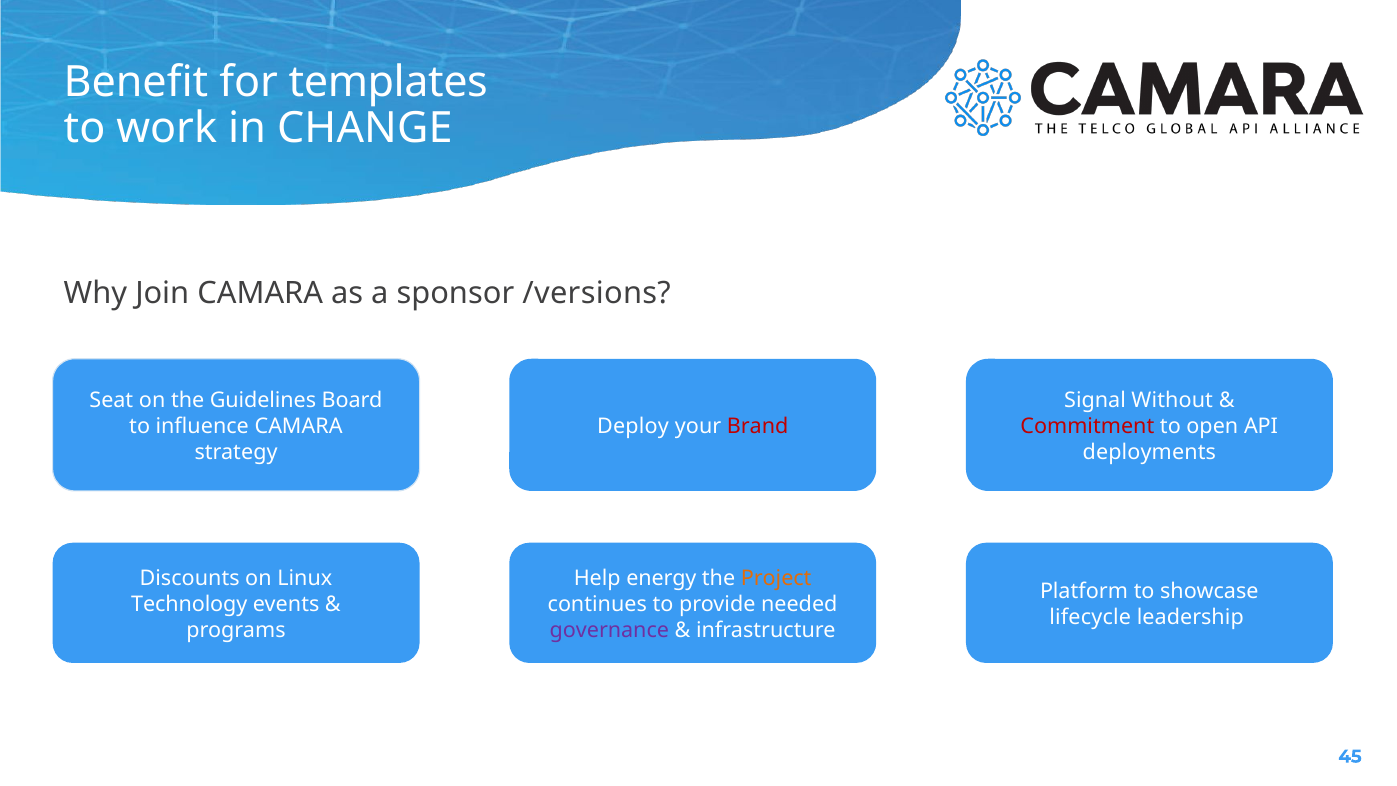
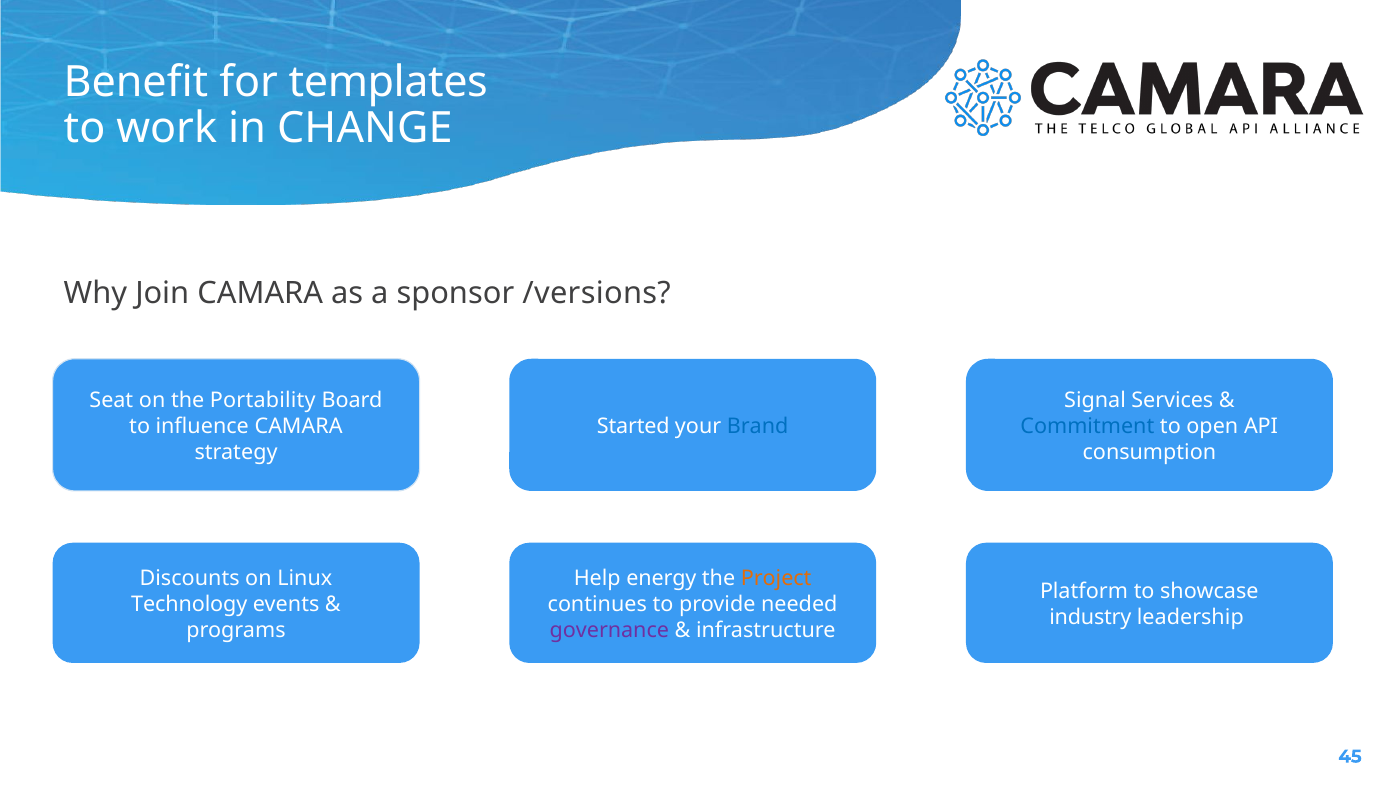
Guidelines: Guidelines -> Portability (263, 401)
Without: Without -> Services (1172, 401)
Deploy: Deploy -> Started (633, 426)
Brand colour: red -> blue (758, 426)
Commitment colour: red -> blue (1087, 426)
deployments: deployments -> consumption (1149, 452)
lifecycle: lifecycle -> industry (1090, 617)
